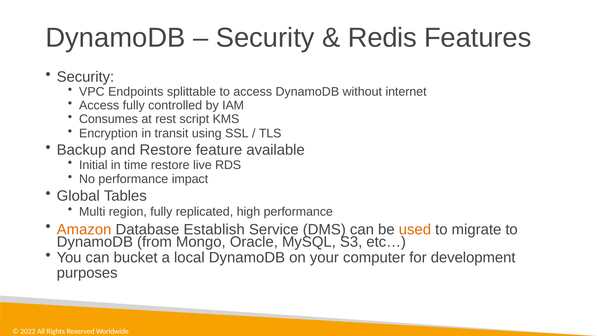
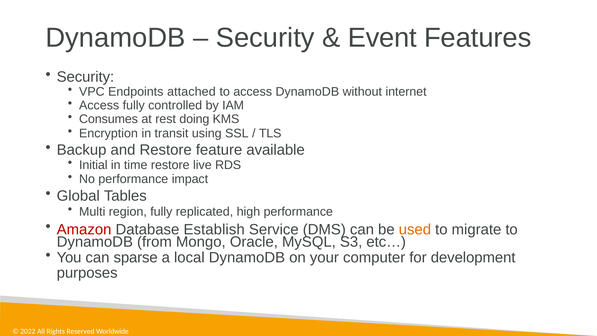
Redis: Redis -> Event (382, 38)
splittable: splittable -> attached (191, 92)
script: script -> doing (194, 119)
Amazon colour: orange -> red (84, 229)
bucket: bucket -> sparse (136, 258)
